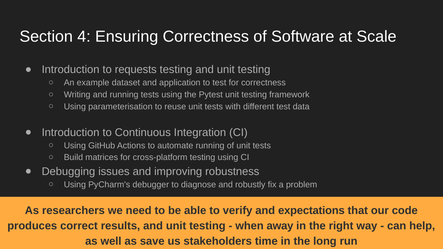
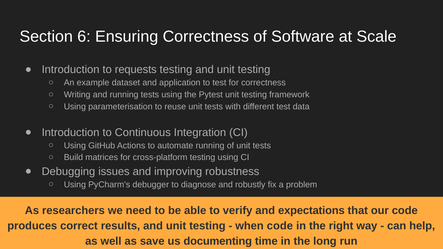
4: 4 -> 6 (84, 37)
when away: away -> code (280, 226)
stakeholders: stakeholders -> documenting (218, 241)
